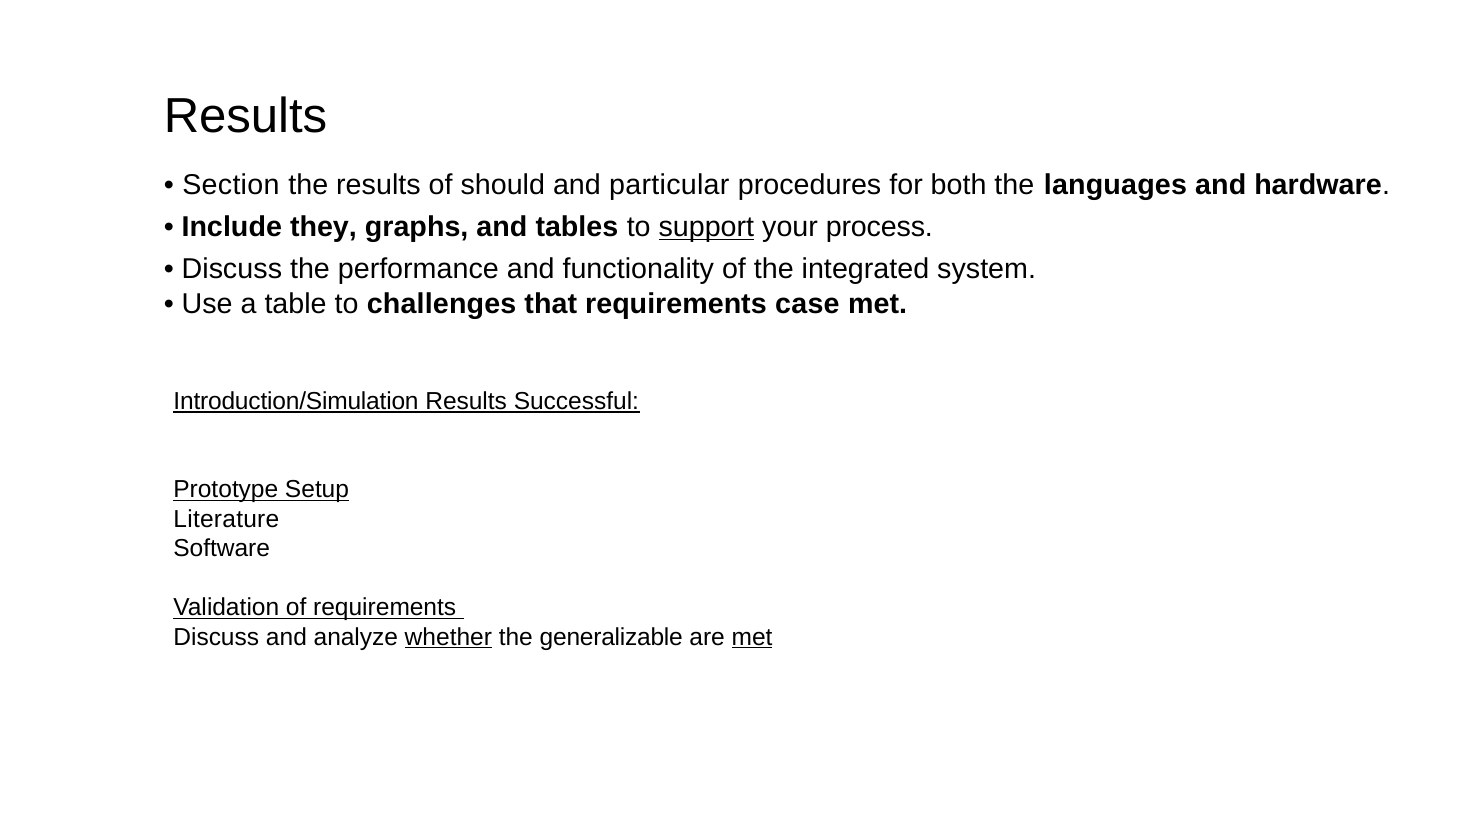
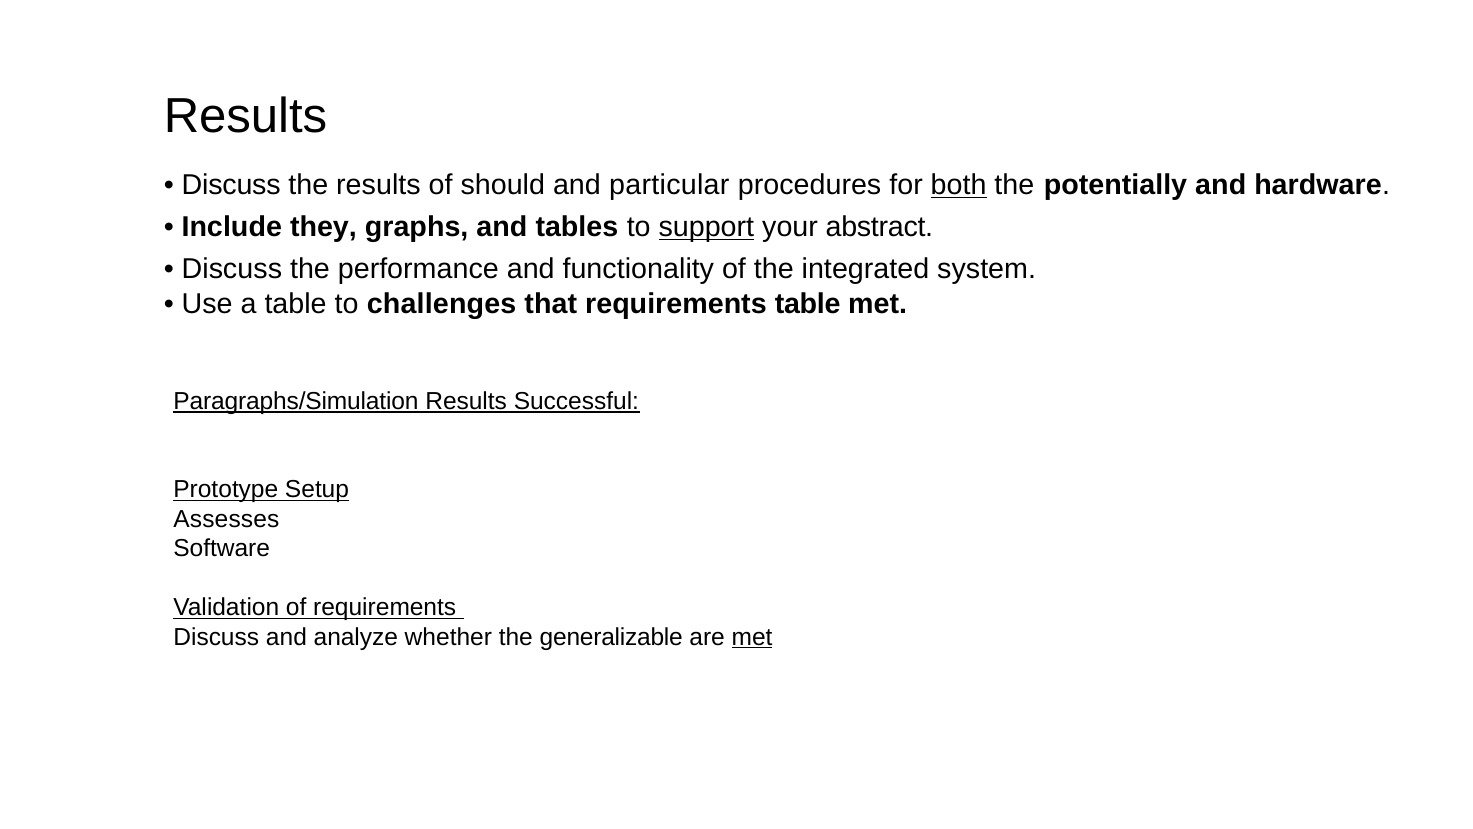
Section: Section -> Discuss (231, 185)
both underline: none -> present (959, 185)
languages: languages -> potentially (1116, 185)
process: process -> abstract (879, 227)
requirements case: case -> table (808, 304)
Introduction/Simulation: Introduction/Simulation -> Paragraphs/Simulation (296, 401)
Literature: Literature -> Assesses (226, 519)
whether underline: present -> none (448, 637)
